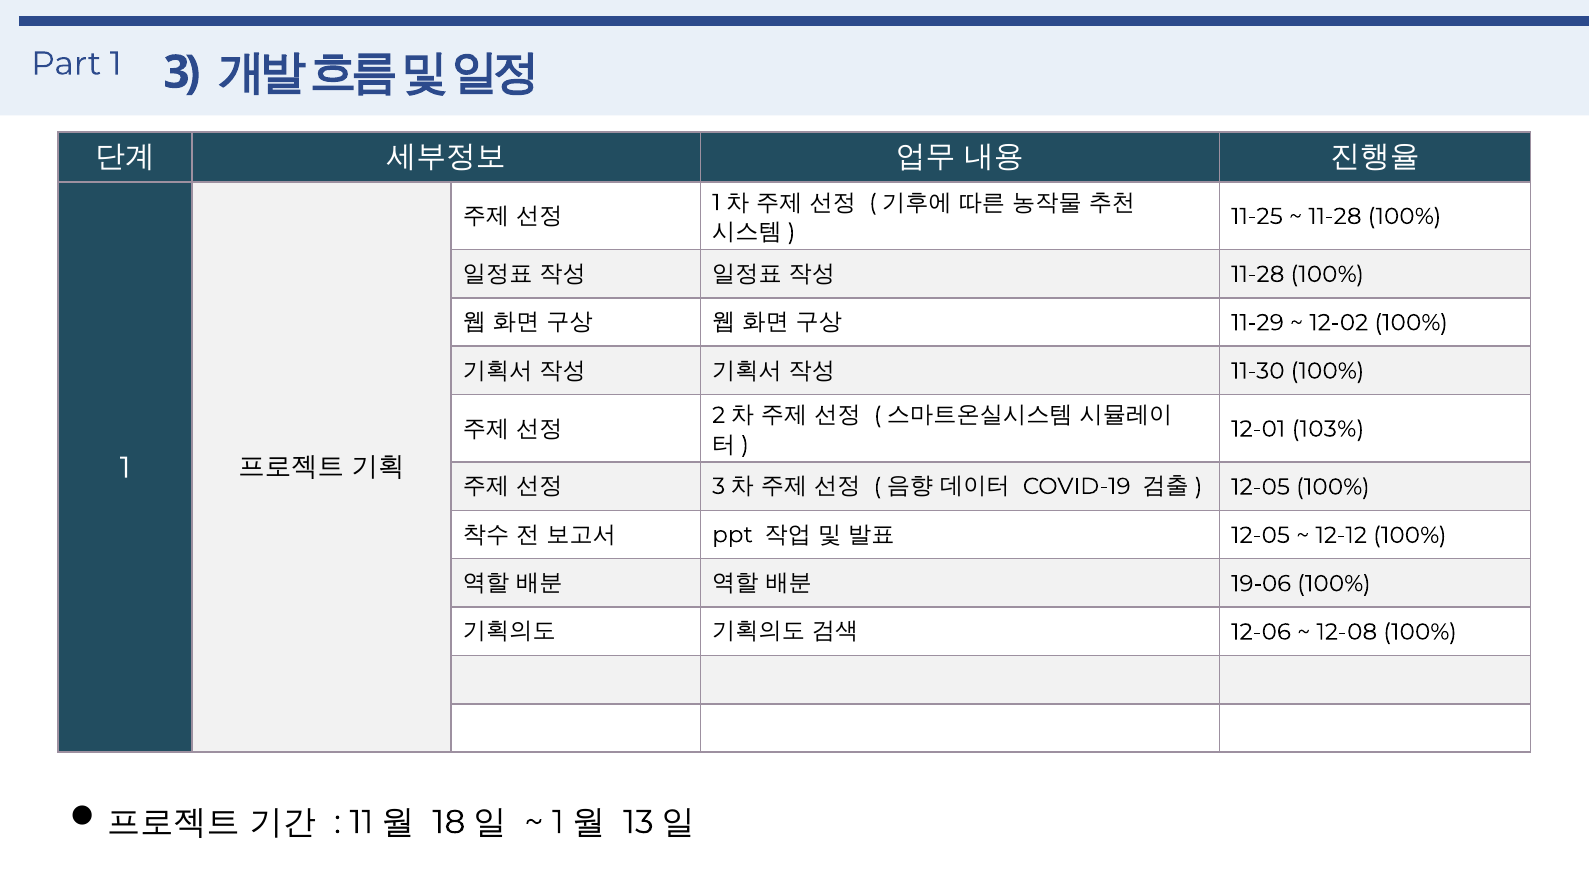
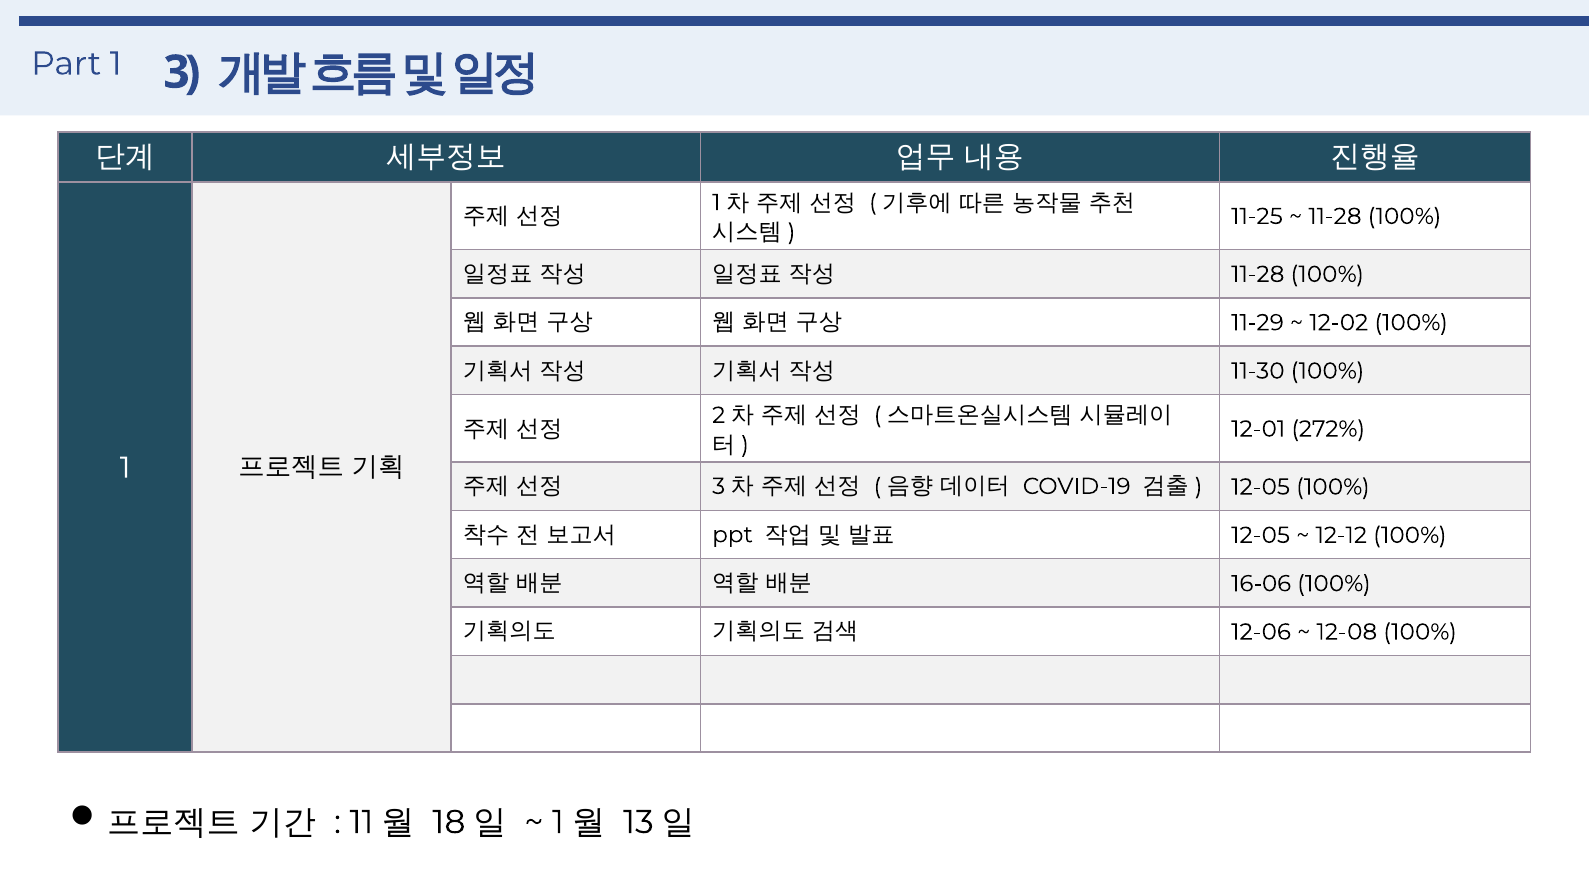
103%: 103% -> 272% (1328, 429)
19-06: 19-06 -> 16-06 (1261, 583)
